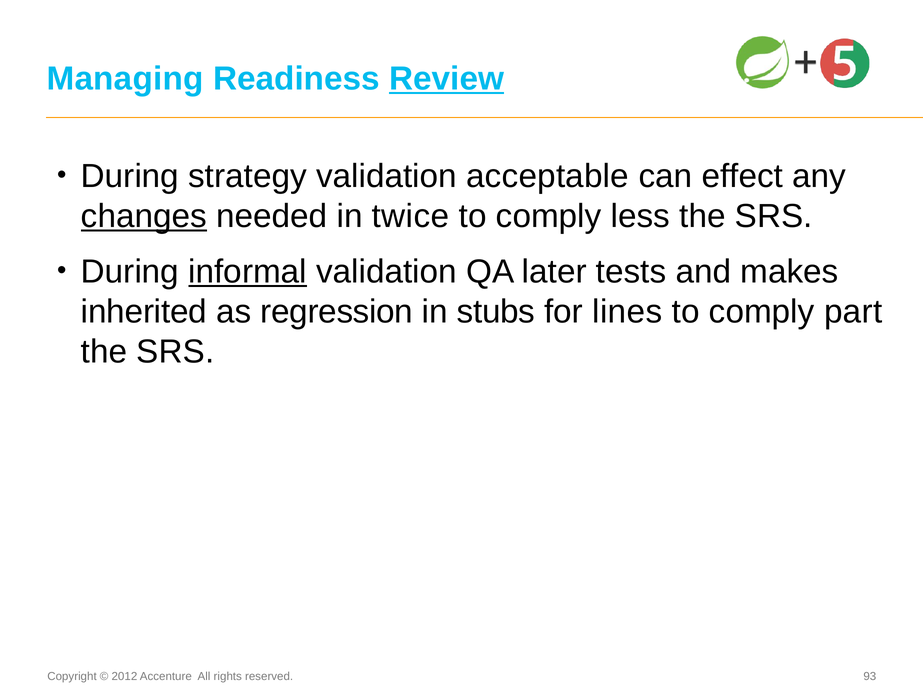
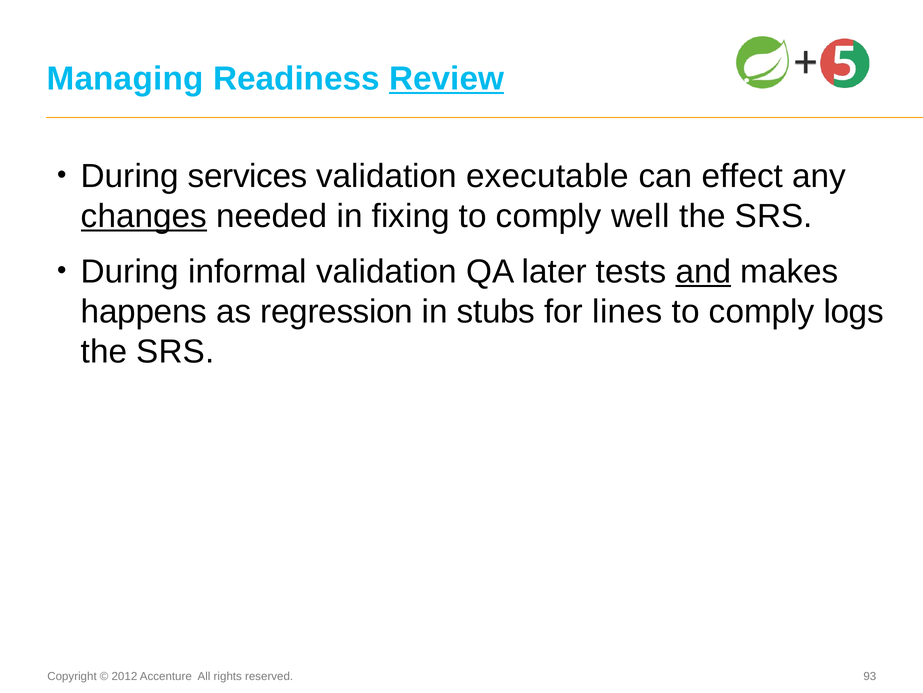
strategy: strategy -> services (248, 176)
acceptable: acceptable -> executable (548, 176)
twice: twice -> fixing (411, 216)
less: less -> well (640, 216)
informal underline: present -> none (248, 271)
and underline: none -> present (703, 271)
inherited: inherited -> happens (144, 311)
part: part -> logs (854, 311)
